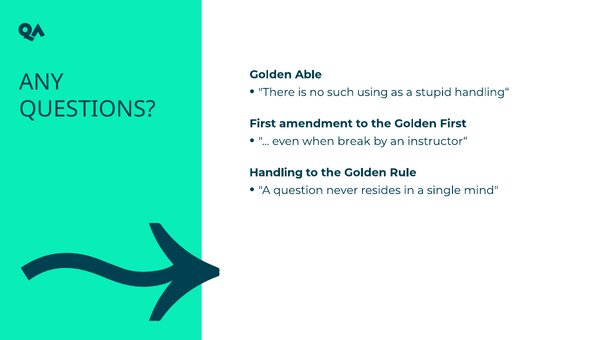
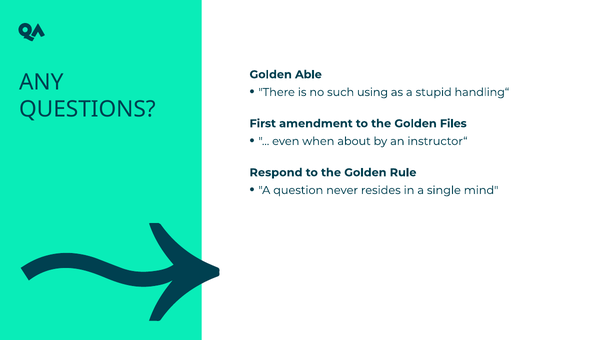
Golden First: First -> Files (453, 123)
break: break -> about (354, 141)
Handling: Handling -> Respond (276, 172)
